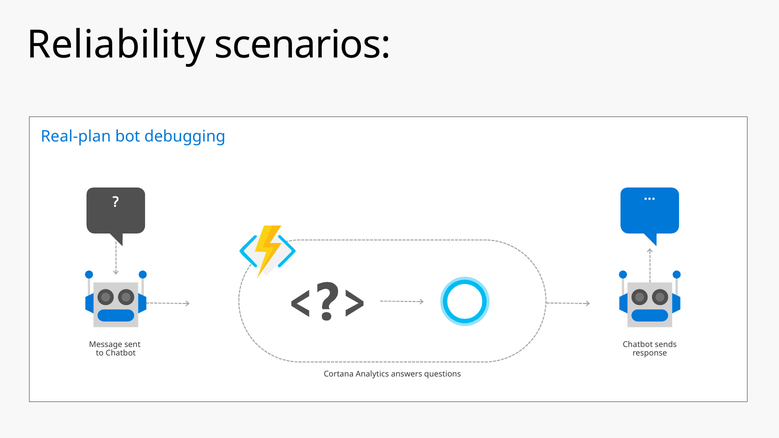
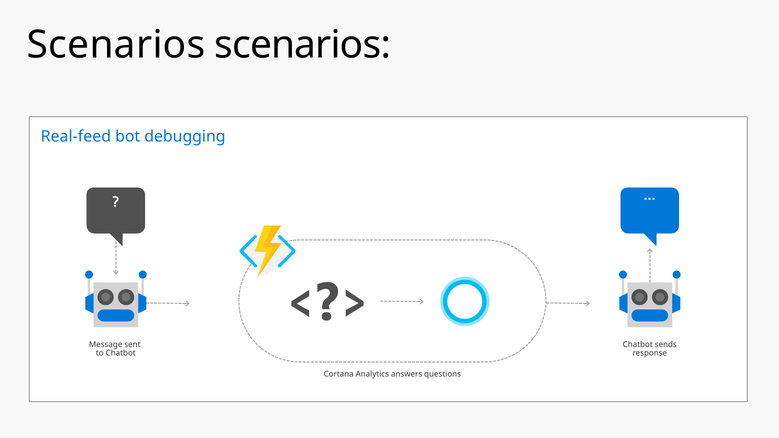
Reliability: Reliability -> Scenarios (116, 45)
Real-plan: Real-plan -> Real-feed (76, 137)
